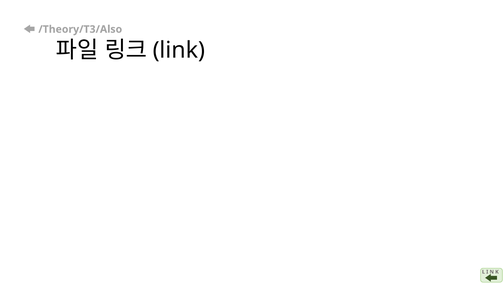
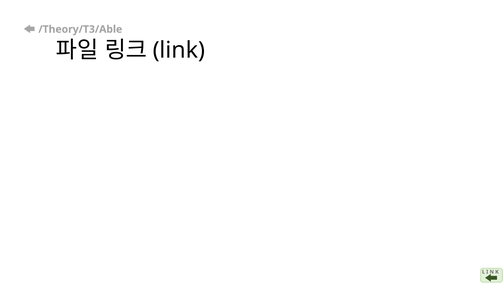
/Theory/T3/Also: /Theory/T3/Also -> /Theory/T3/Able (80, 29)
